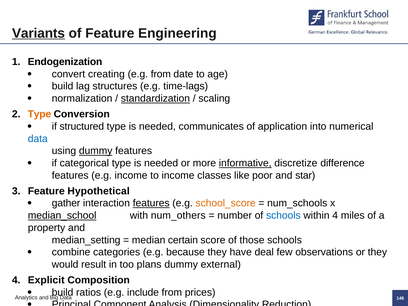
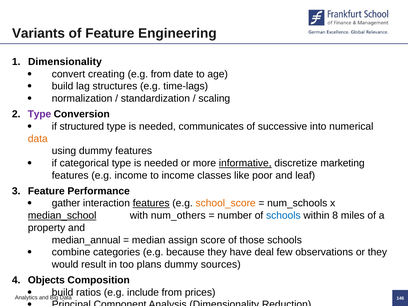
Variants underline: present -> none (38, 33)
Endogenization: Endogenization -> Dimensionality (65, 62)
standardization underline: present -> none (155, 99)
Type colour: orange -> purple (39, 114)
application: application -> successive (283, 126)
data colour: blue -> orange (38, 139)
dummy underline: present -> none (96, 151)
difference: difference -> marketing (343, 163)
star: star -> leaf (305, 175)
Hypothetical: Hypothetical -> Performance (99, 191)
within 4: 4 -> 8 (335, 216)
median_setting: median_setting -> median_annual (86, 240)
certain: certain -> assign (183, 240)
external: external -> sources (221, 264)
Explicit: Explicit -> Objects (46, 280)
